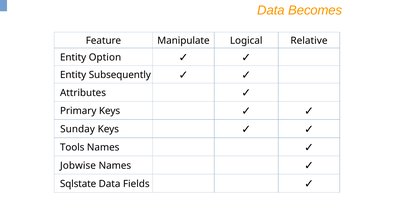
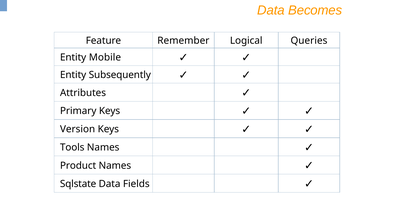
Manipulate: Manipulate -> Remember (183, 41)
Relative: Relative -> Queries (309, 41)
Option: Option -> Mobile (105, 57)
Sunday: Sunday -> Version (78, 129)
Jobwise: Jobwise -> Product (78, 165)
